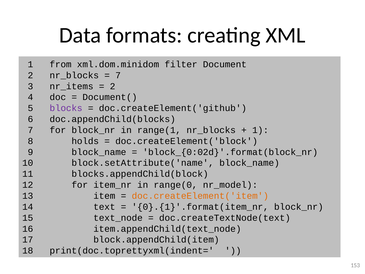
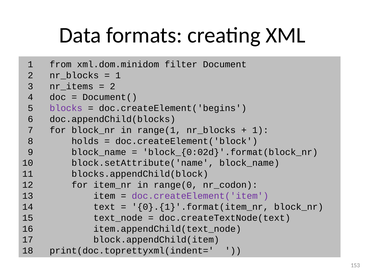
7: 7 -> 1 (118, 75)
doc.createElement('github: doc.createElement('github -> doc.createElement('begins (173, 108)
nr_model: nr_model -> nr_codon (230, 185)
doc.createElement('item colour: orange -> purple (200, 196)
